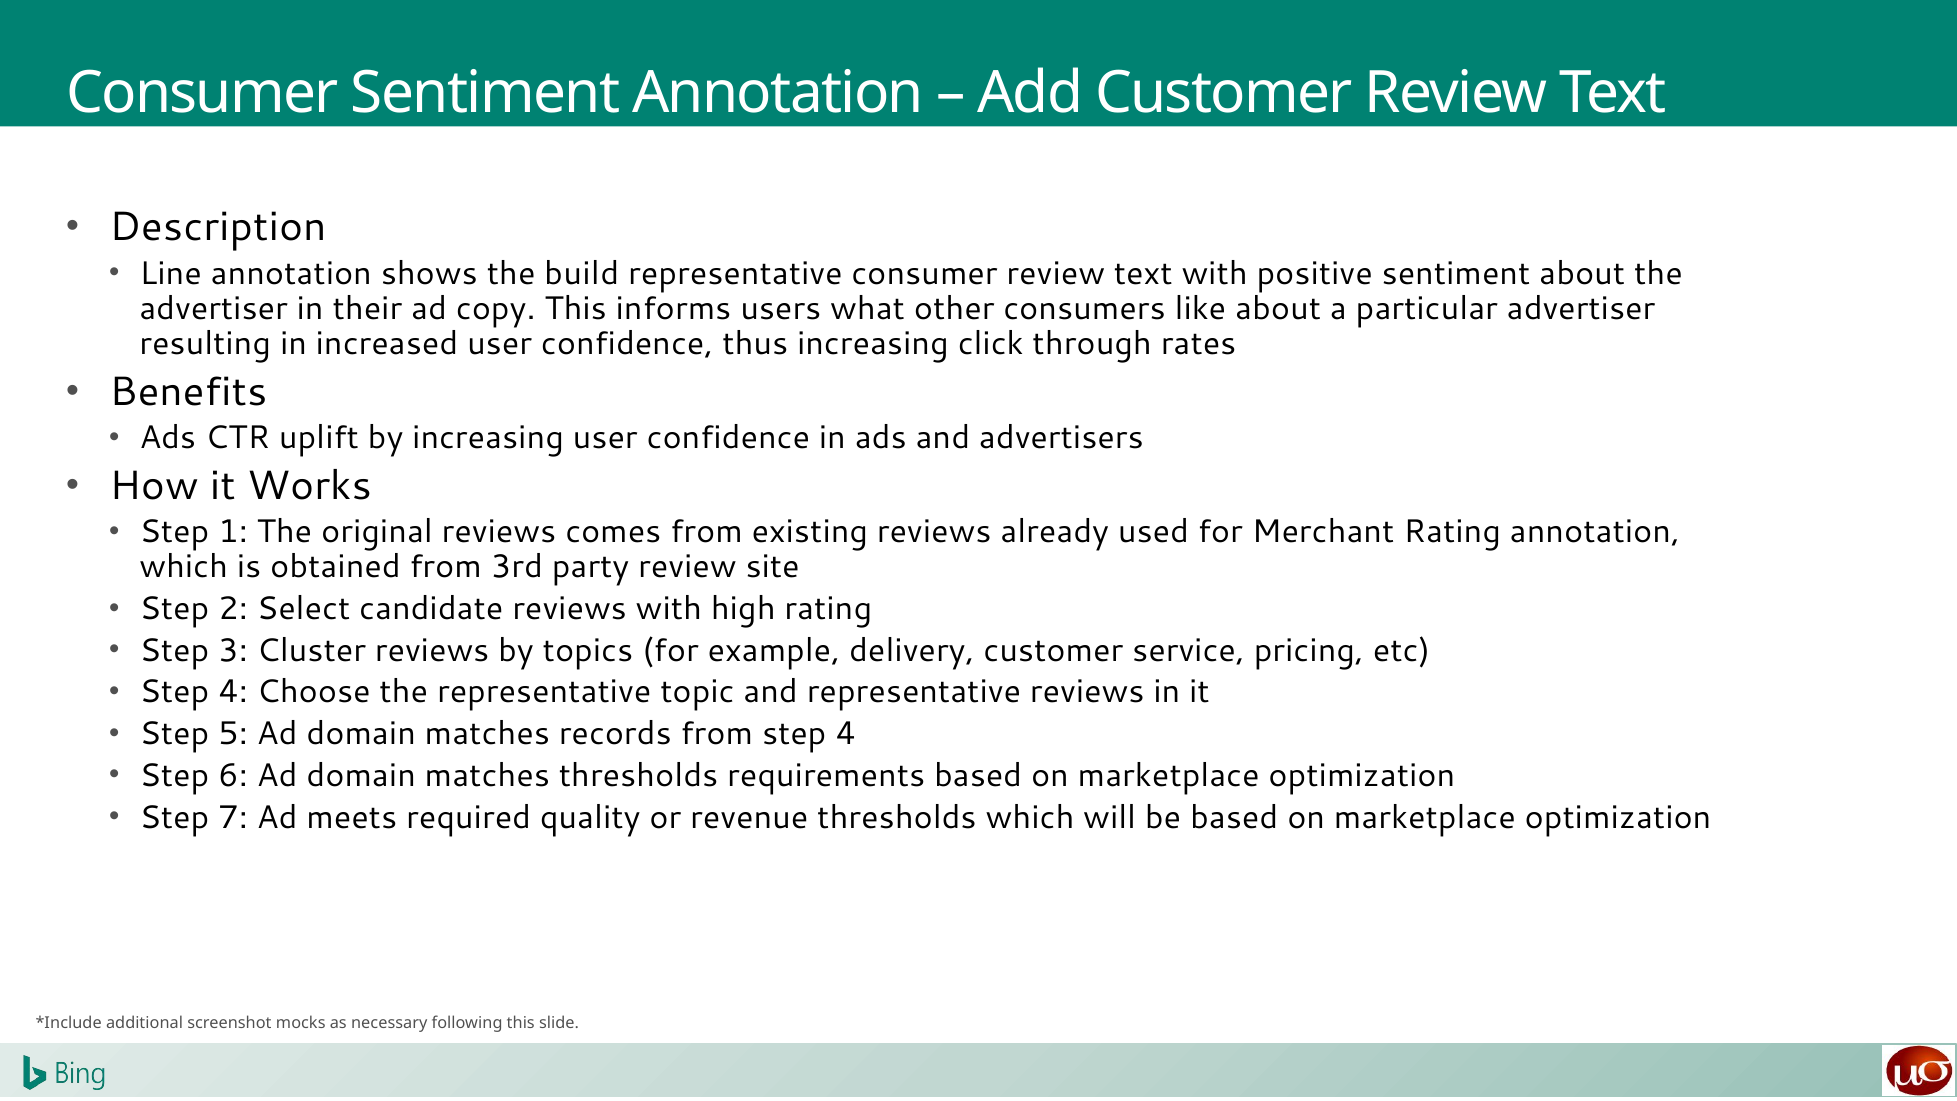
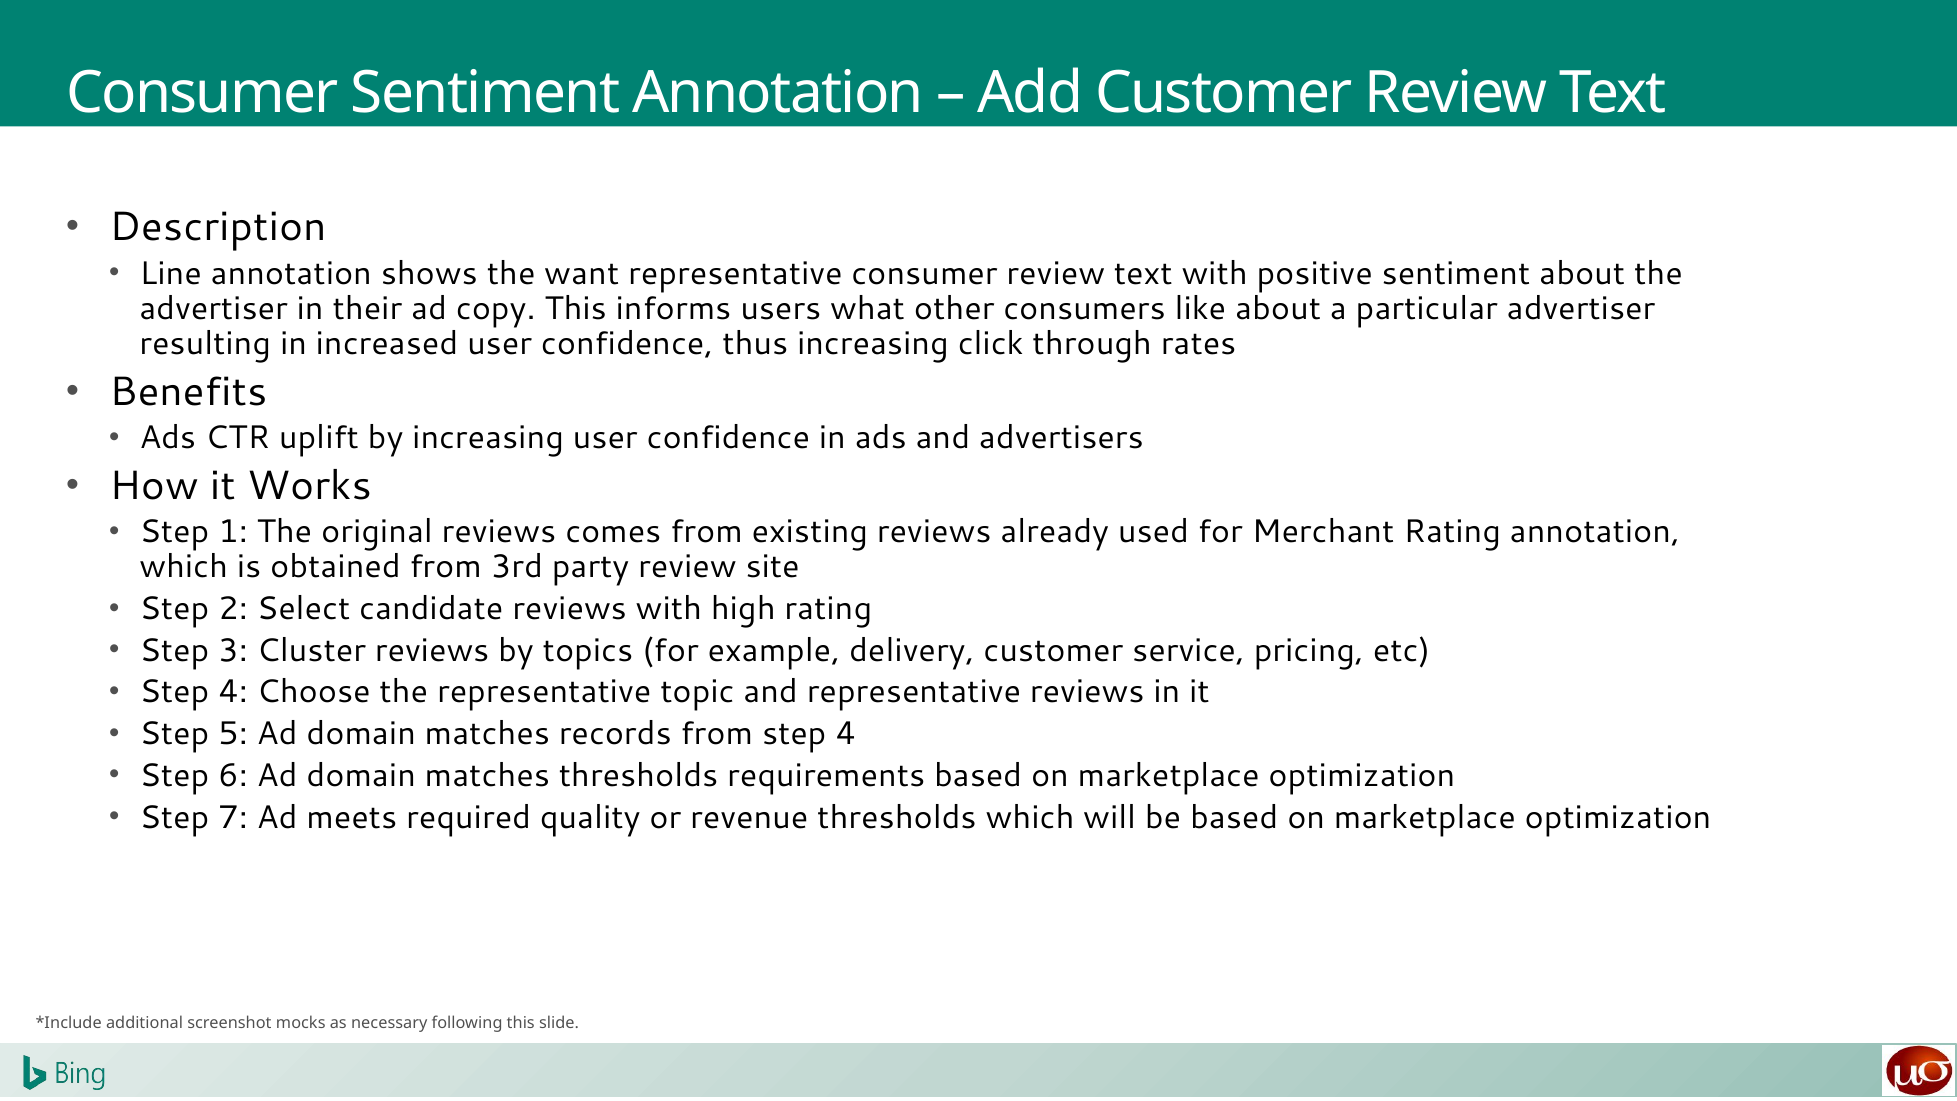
build: build -> want (582, 273)
